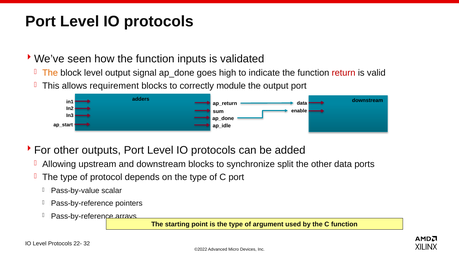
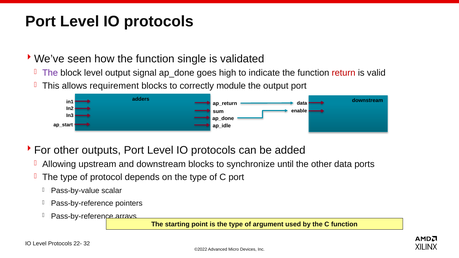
inputs: inputs -> single (192, 59)
The colour: orange -> purple (50, 73)
split: split -> until (285, 164)
